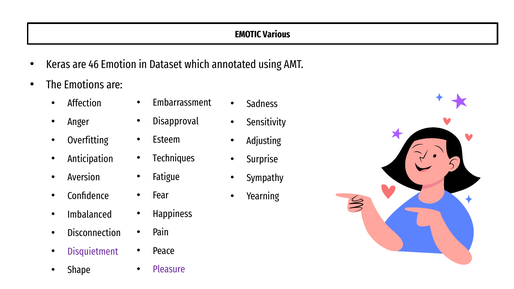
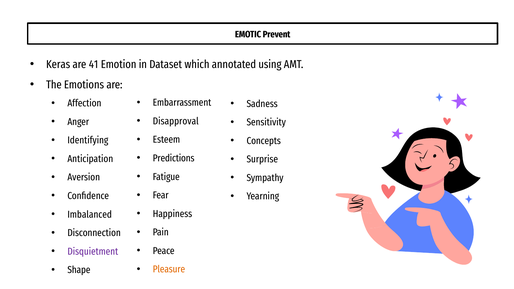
Various: Various -> Prevent (277, 34)
46: 46 -> 41 (93, 64)
Overfitting: Overfitting -> Identifying (88, 140)
Adjusting: Adjusting -> Concepts (264, 141)
Techniques: Techniques -> Predictions (174, 158)
Pleasure colour: purple -> orange (169, 269)
